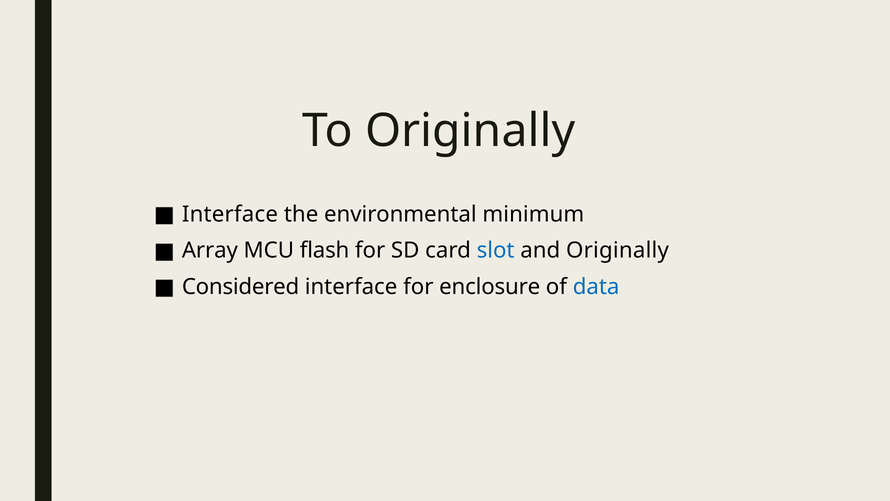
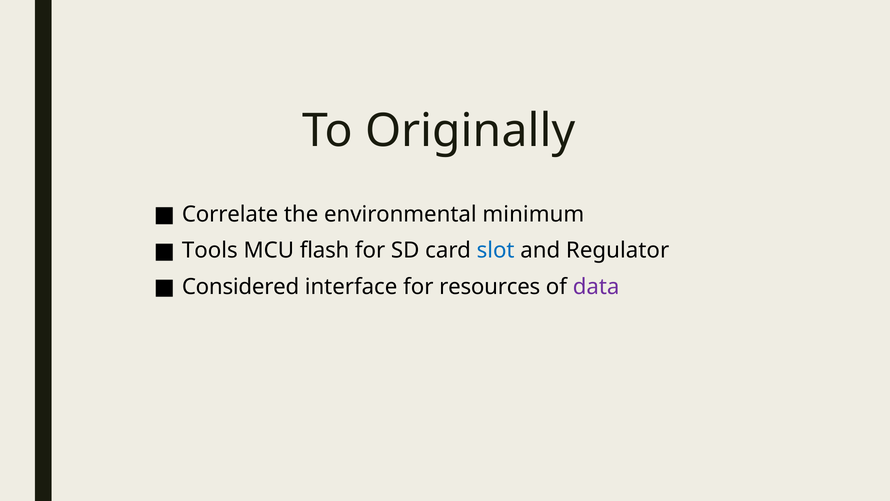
Interface: Interface -> Correlate (230, 214)
Array: Array -> Tools (210, 250)
and Originally: Originally -> Regulator (618, 250)
enclosure: enclosure -> resources (490, 287)
data colour: blue -> purple (596, 287)
